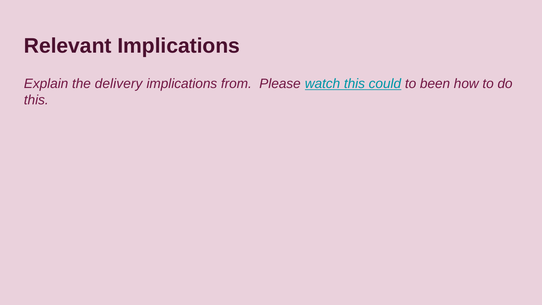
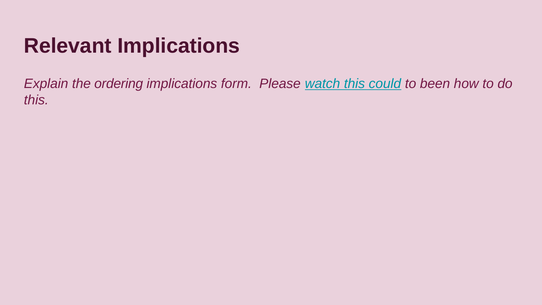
delivery: delivery -> ordering (119, 84)
from: from -> form (236, 84)
